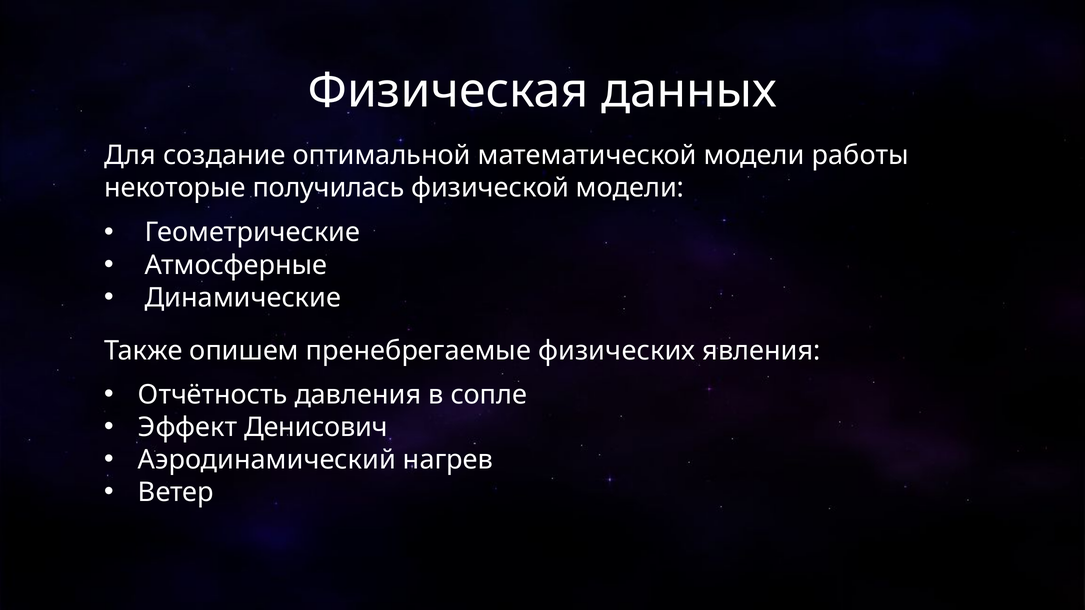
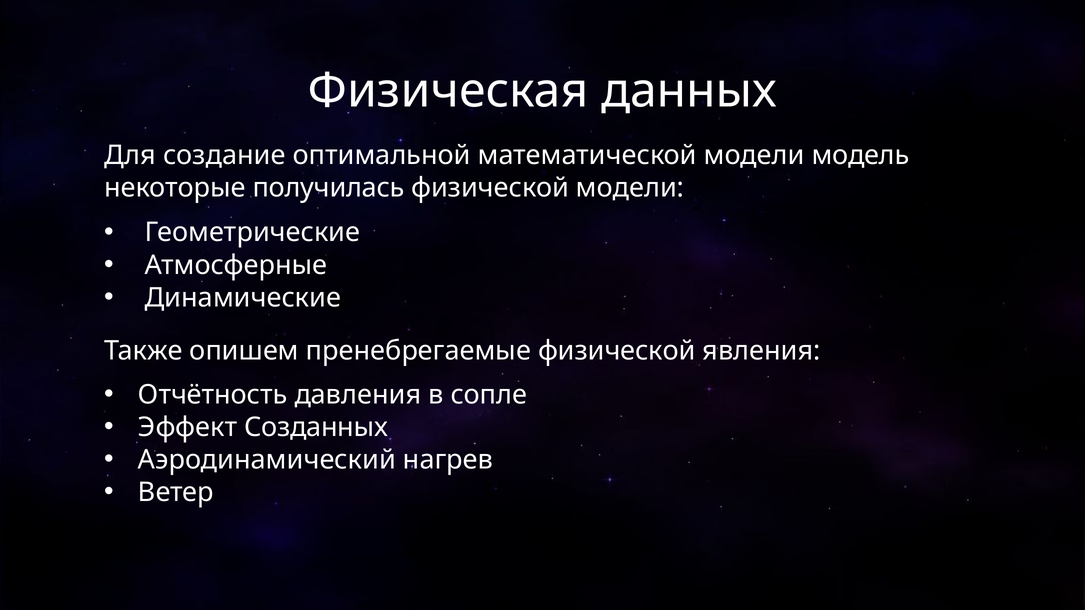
работы: работы -> модель (860, 156)
пренебрегаемые физических: физических -> физической (617, 351)
Денисович: Денисович -> Созданных (316, 427)
